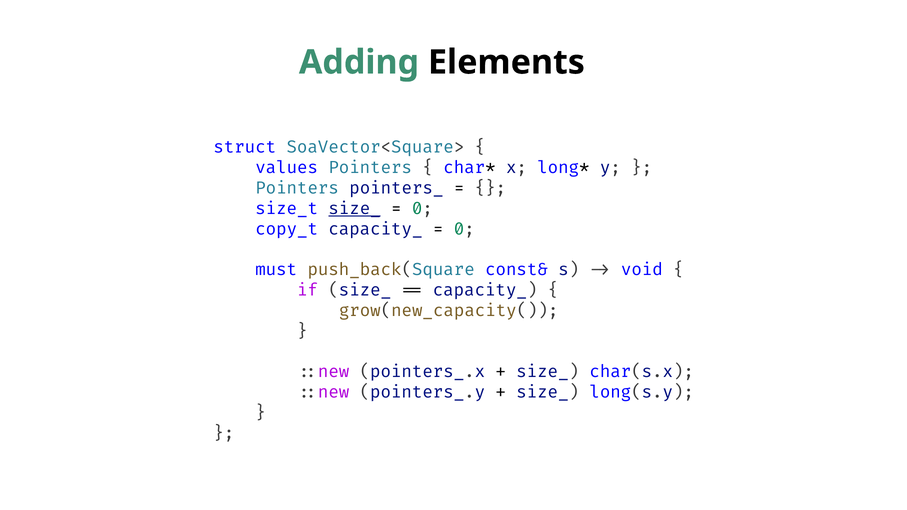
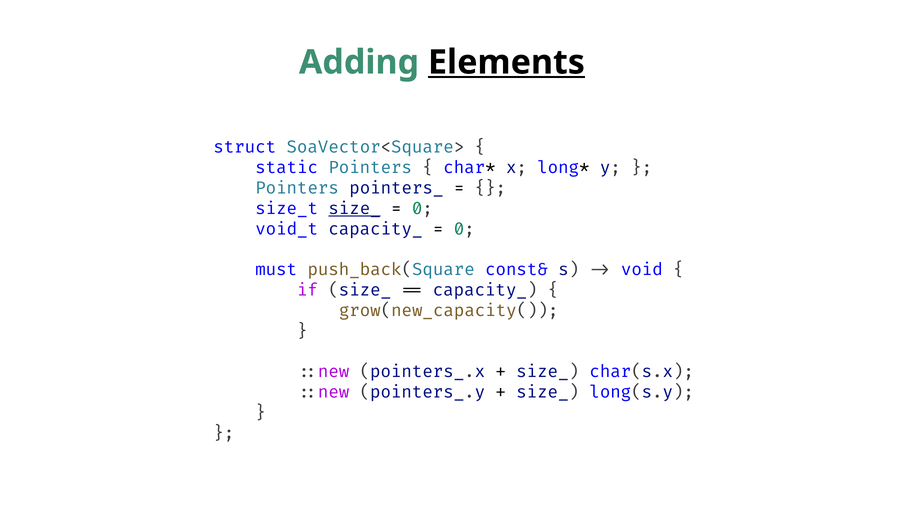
Elements underline: none -> present (506, 62)
values: values -> static (287, 168)
copy_t: copy_t -> void_t (287, 229)
